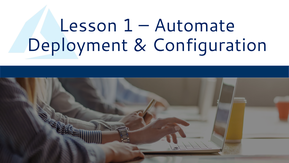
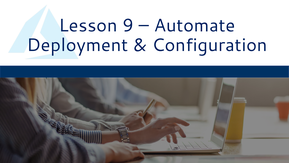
1: 1 -> 9 (128, 25)
